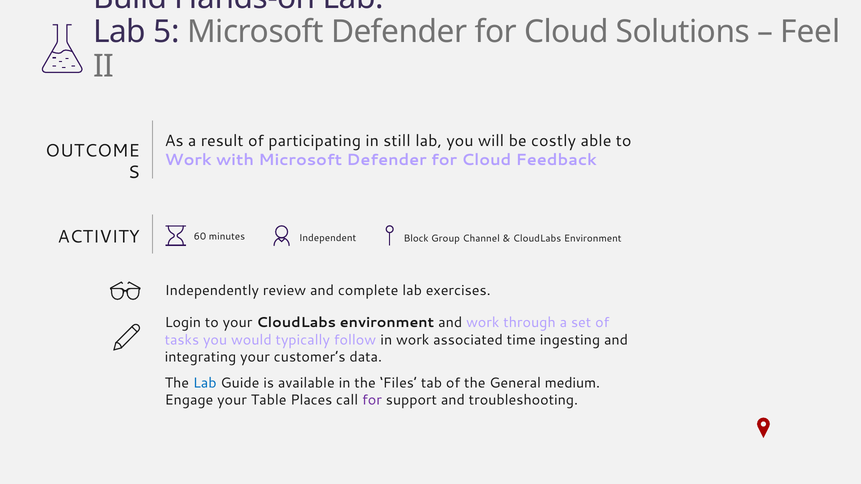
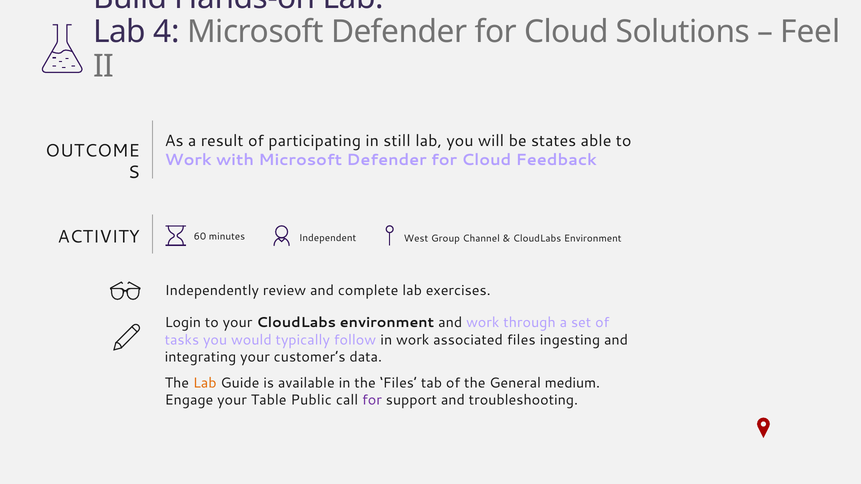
5: 5 -> 4 (167, 32)
costly: costly -> states (554, 141)
Block: Block -> West (416, 238)
associated time: time -> files (521, 340)
Lab colour: blue -> orange (205, 383)
Places: Places -> Public (311, 400)
